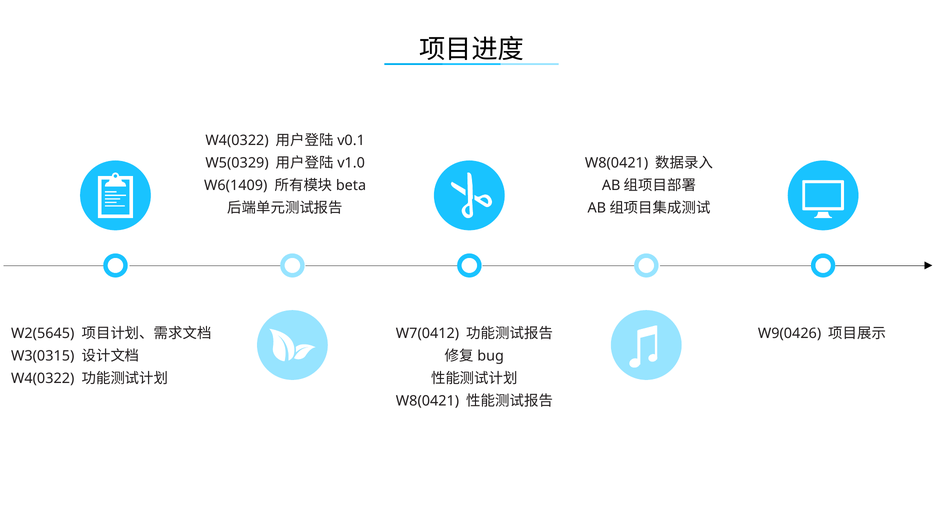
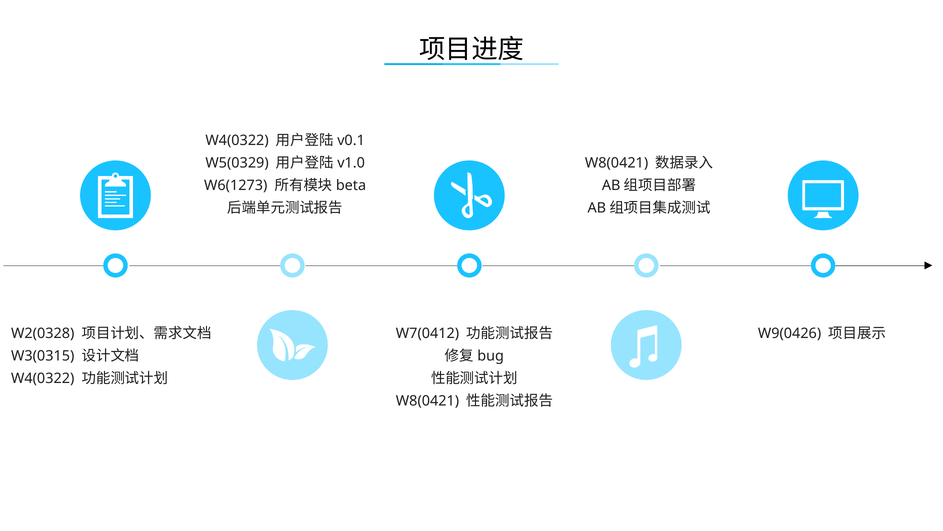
W6(1409: W6(1409 -> W6(1273 (236, 185)
W2(5645: W2(5645 -> W2(0328 (43, 333)
